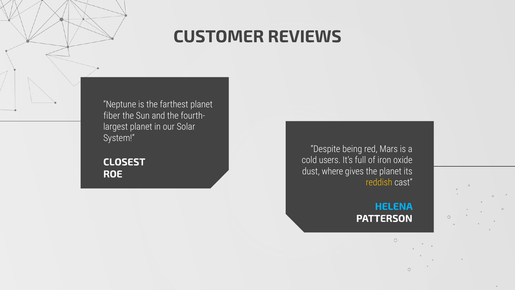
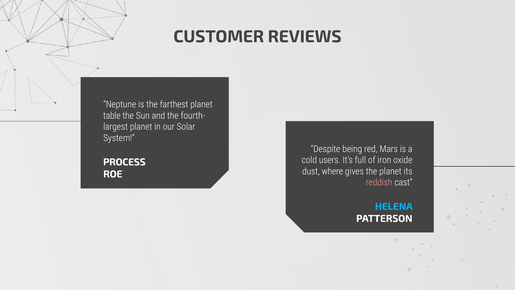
fiber: fiber -> table (112, 115)
CLOSEST: CLOSEST -> PROCESS (124, 162)
reddish colour: yellow -> pink (379, 182)
